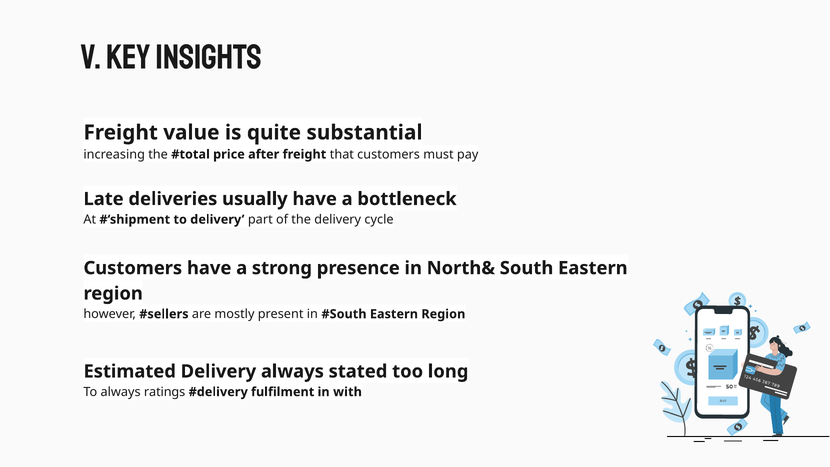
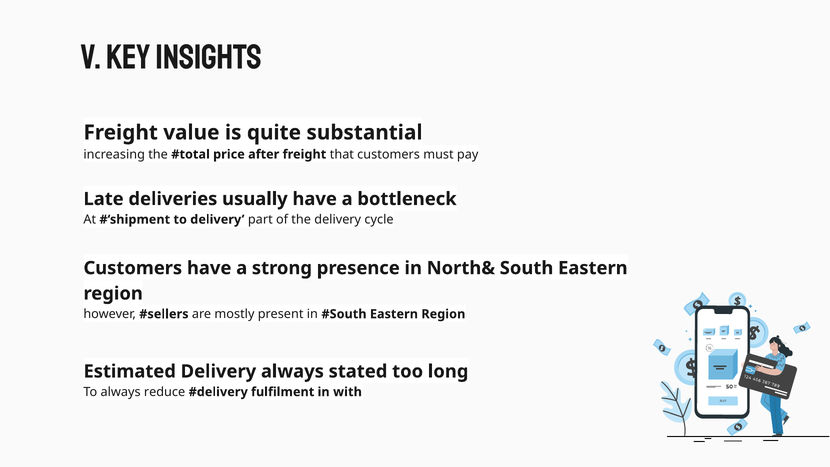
ratings: ratings -> reduce (165, 392)
